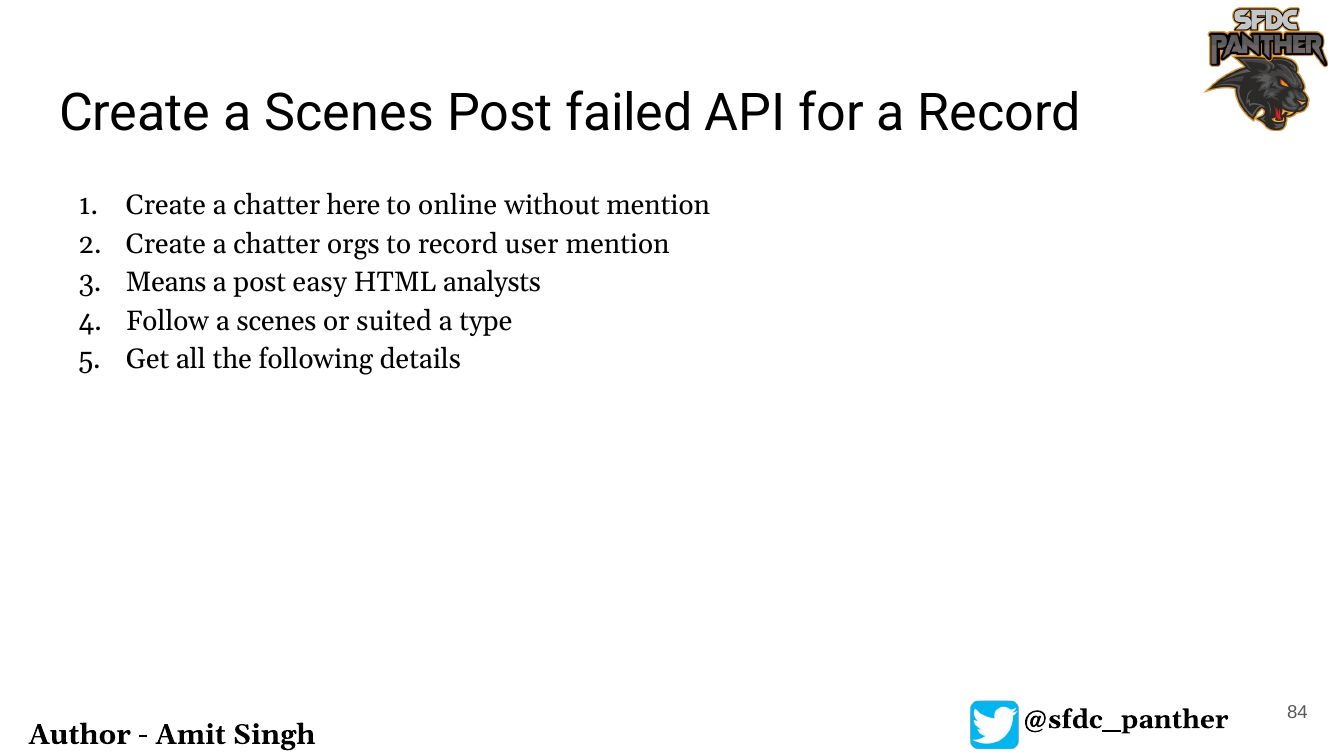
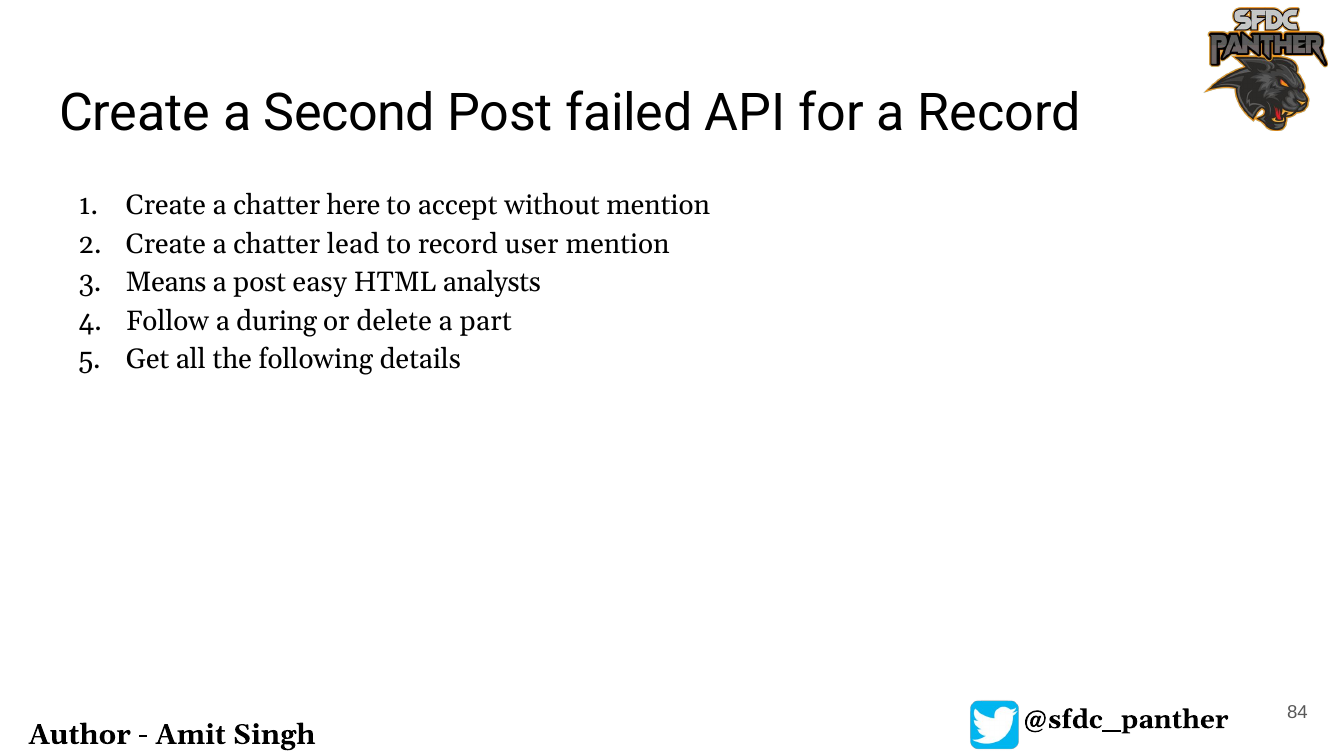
Create a Scenes: Scenes -> Second (349, 113)
online: online -> accept (458, 206)
orgs: orgs -> lead (353, 244)
Follow a scenes: scenes -> during (277, 321)
suited: suited -> delete (394, 321)
type: type -> part (486, 321)
